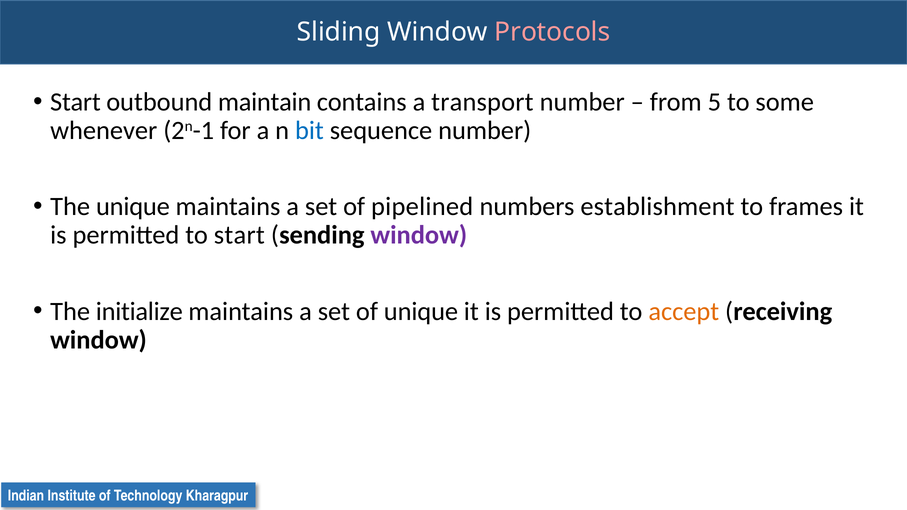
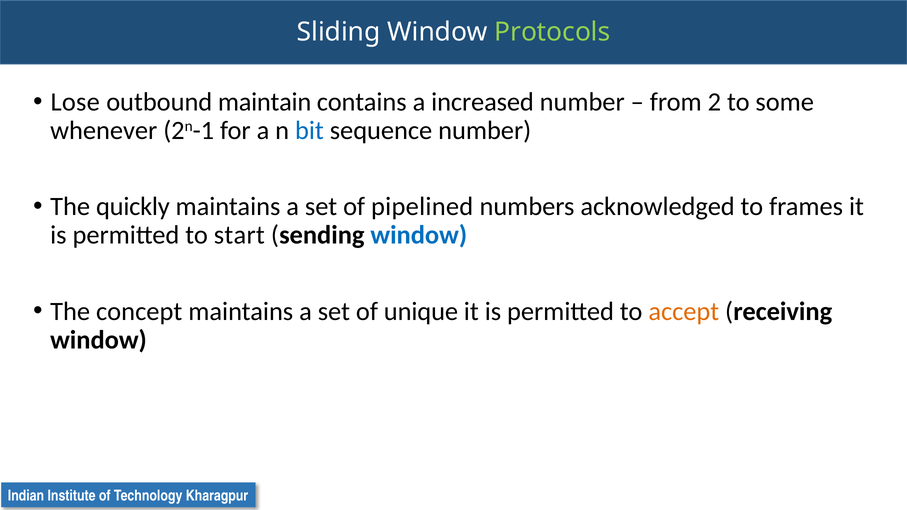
Protocols colour: pink -> light green (552, 32)
Start: Start -> Lose (75, 102)
transport: transport -> increased (483, 102)
5: 5 -> 2 (714, 102)
The unique: unique -> quickly (133, 207)
establishment: establishment -> acknowledged (658, 207)
window colour: purple -> blue (419, 235)
initialize: initialize -> concept (139, 311)
